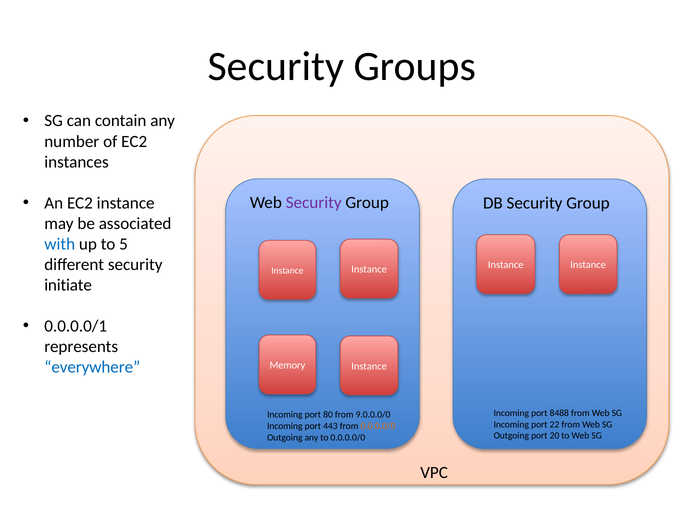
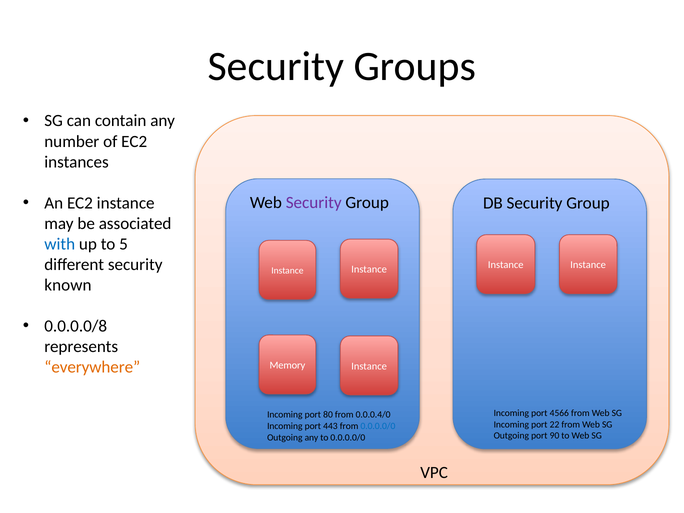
initiate: initiate -> known (68, 285)
0.0.0.0/1: 0.0.0.0/1 -> 0.0.0.0/8 (76, 326)
everywhere colour: blue -> orange (92, 367)
8488: 8488 -> 4566 (559, 413)
9.0.0.0/0: 9.0.0.0/0 -> 0.0.0.4/0 (373, 415)
0.0.0.0/0 colour: orange -> blue (378, 426)
20: 20 -> 90 (555, 436)
